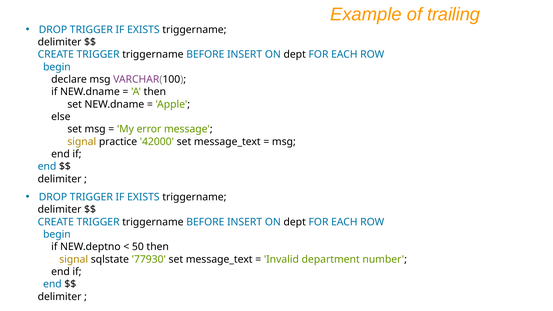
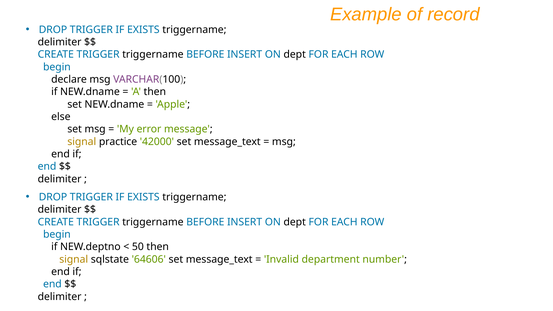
trailing: trailing -> record (454, 14)
77930: 77930 -> 64606 (149, 259)
